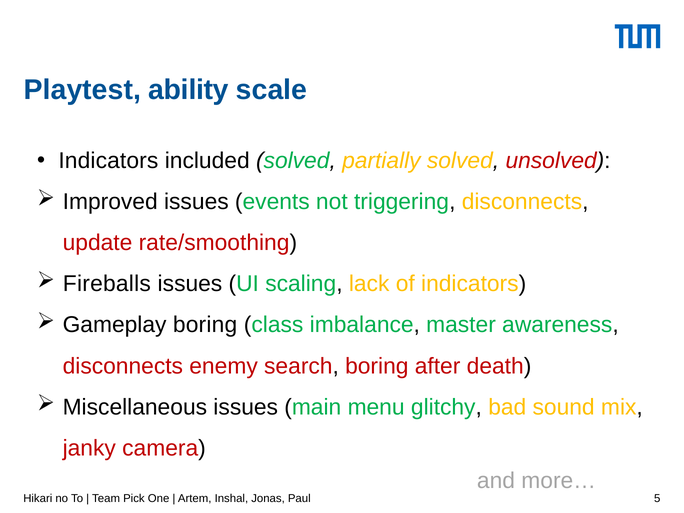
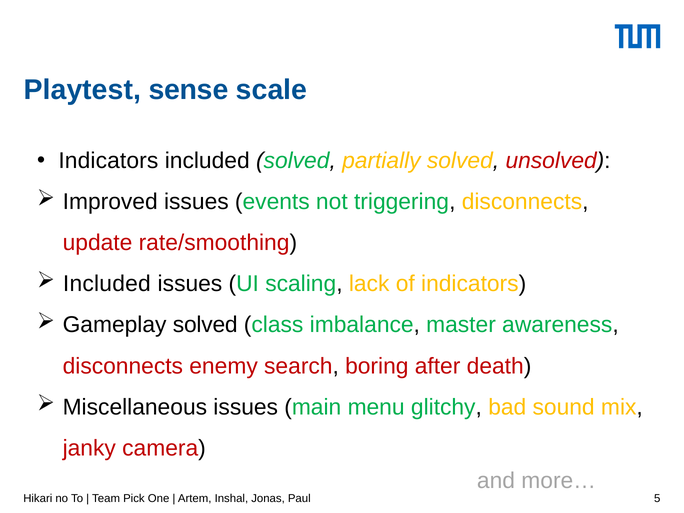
ability: ability -> sense (189, 90)
Fireballs: Fireballs -> Included (107, 284)
Gameplay boring: boring -> solved (205, 325)
